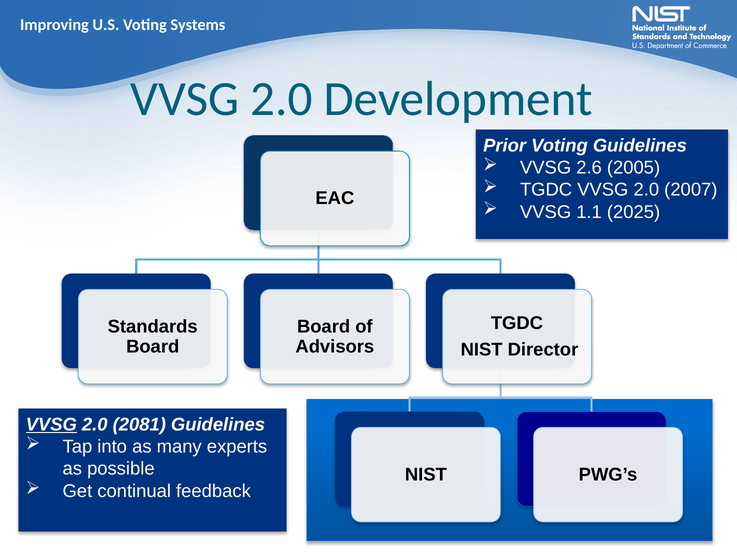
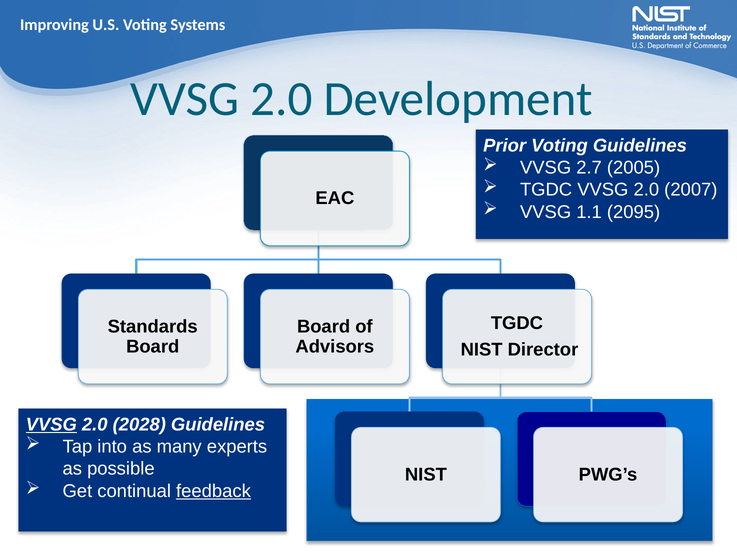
2.6: 2.6 -> 2.7 (589, 168)
2025: 2025 -> 2095 (634, 212)
2081: 2081 -> 2028 (139, 424)
feedback underline: none -> present (213, 491)
